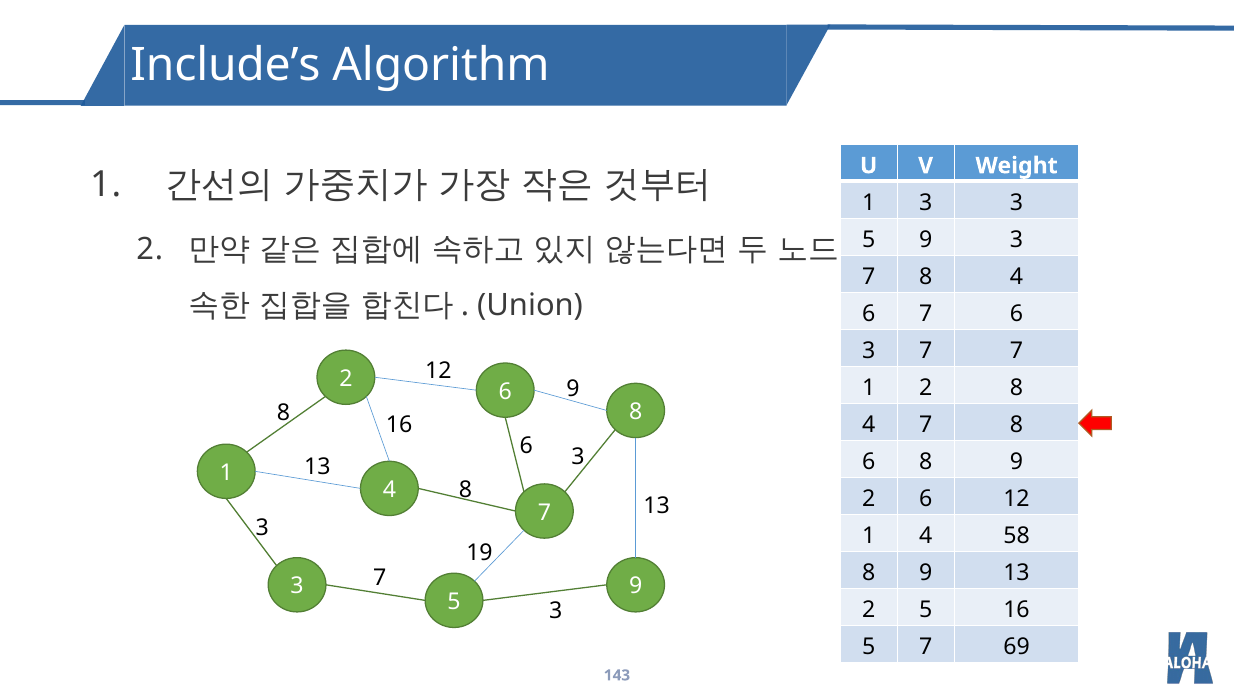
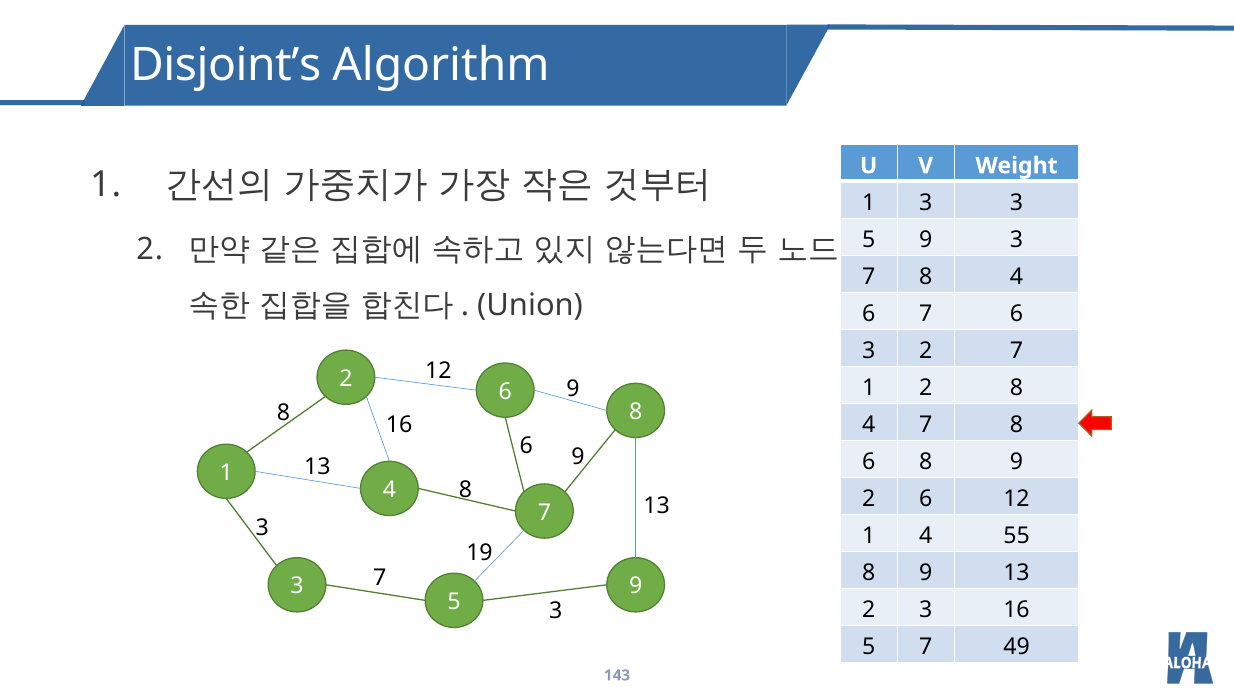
Include’s: Include’s -> Disjoint’s (226, 65)
7: 7 -> 2 (926, 351)
3: 3 -> 9 (578, 457)
58: 58 -> 55 (1017, 536)
2 5: 5 -> 3 (926, 610)
69: 69 -> 49 (1017, 647)
